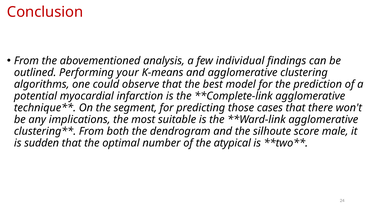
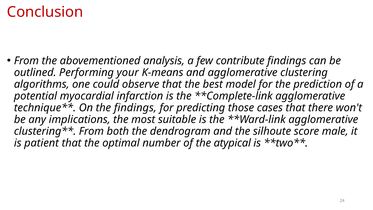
individual: individual -> contribute (240, 61)
the segment: segment -> findings (135, 108)
sudden: sudden -> patient (42, 143)
